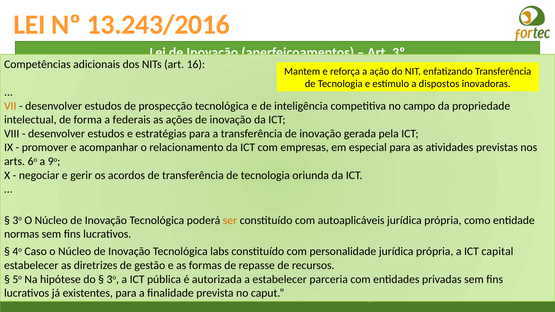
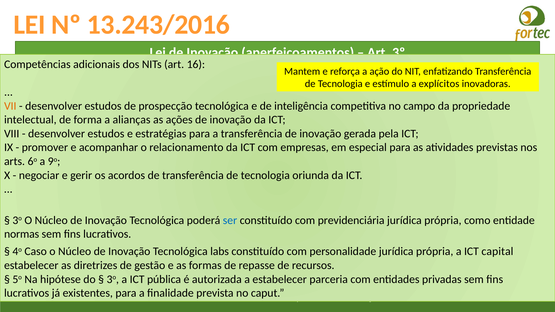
dispostos: dispostos -> explícitos (439, 84)
federais: federais -> alianças (132, 120)
ser colour: orange -> blue (230, 220)
autoaplicáveis: autoaplicáveis -> previdenciária (351, 220)
